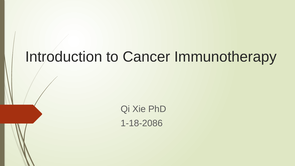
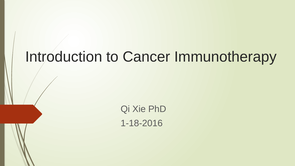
1-18-2086: 1-18-2086 -> 1-18-2016 (142, 123)
